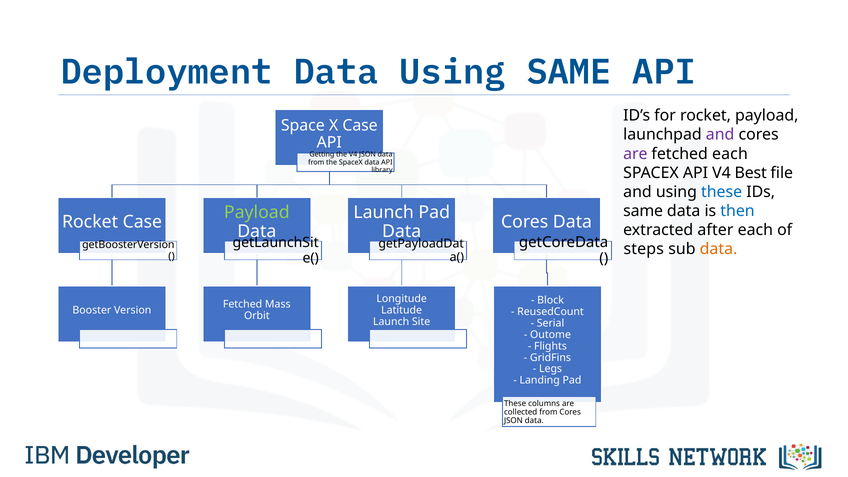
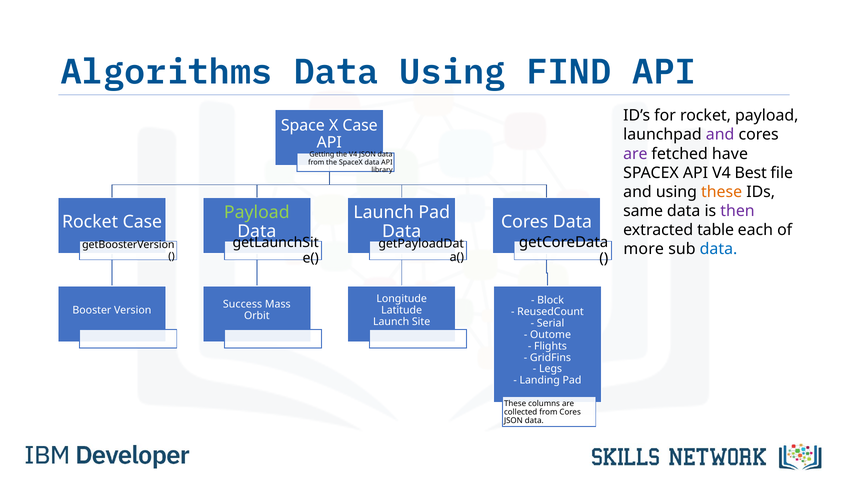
Deployment: Deployment -> Algorithms (167, 72)
Using SAME: SAME -> FIND (569, 72)
fetched each: each -> have (730, 154)
these colour: blue -> orange (722, 192)
then colour: blue -> purple (737, 211)
after: after -> table (716, 230)
steps: steps -> more (644, 249)
data colour: orange -> blue (719, 249)
Fetched: Fetched -> Success (243, 304)
